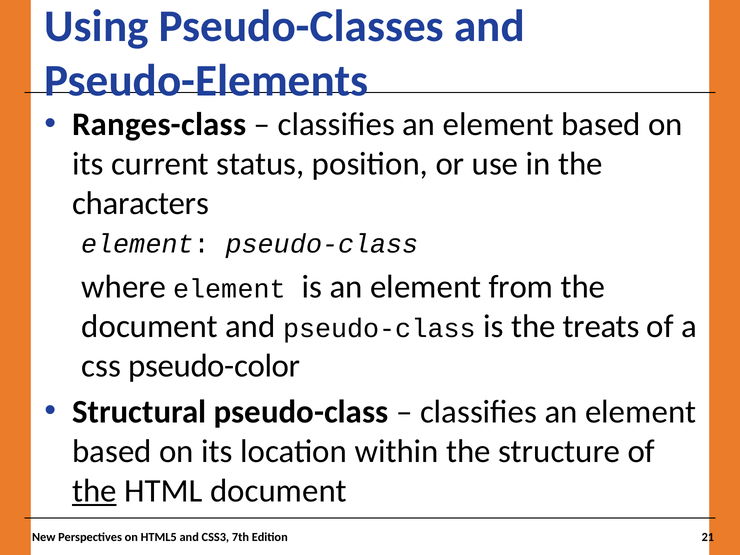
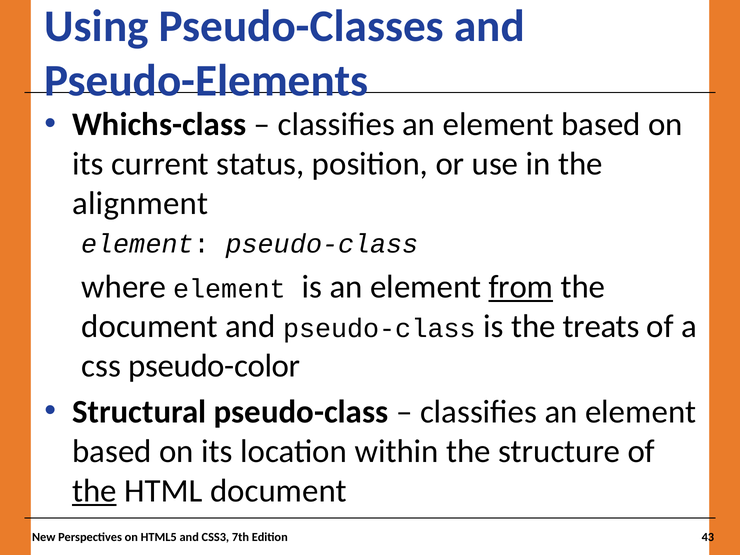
Ranges-class: Ranges-class -> Whichs-class (159, 124)
characters: characters -> alignment (140, 203)
from underline: none -> present (521, 287)
21: 21 -> 43 (708, 537)
